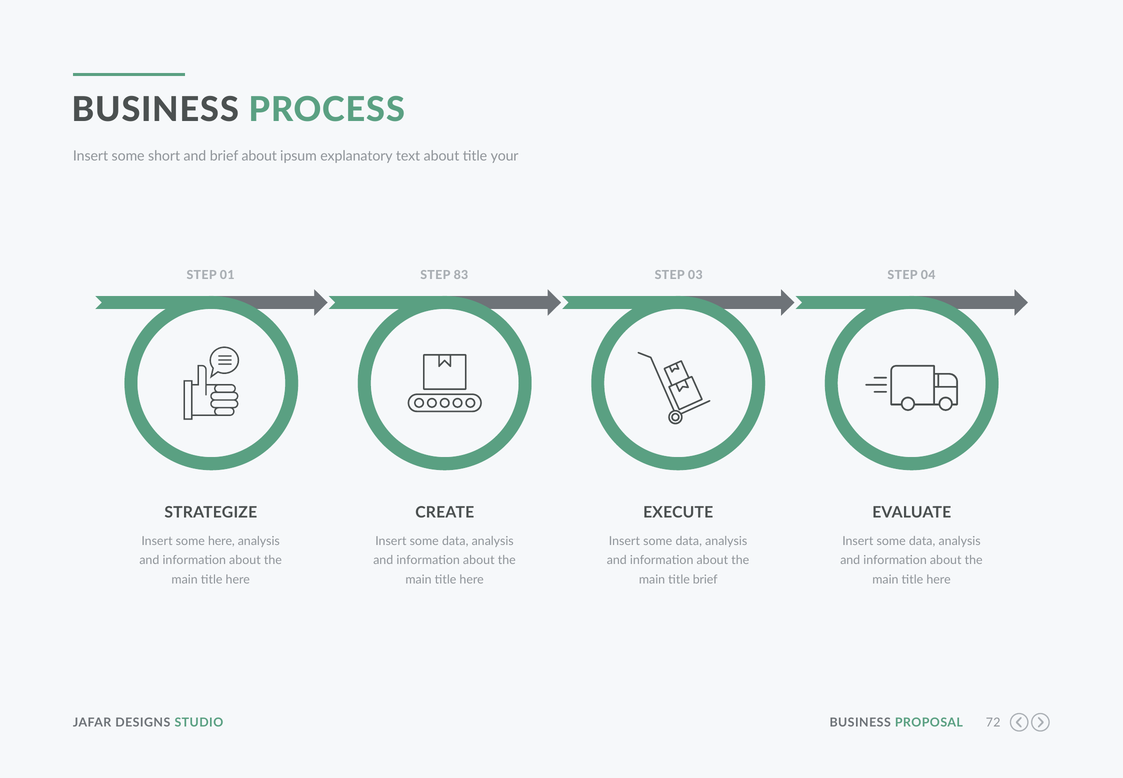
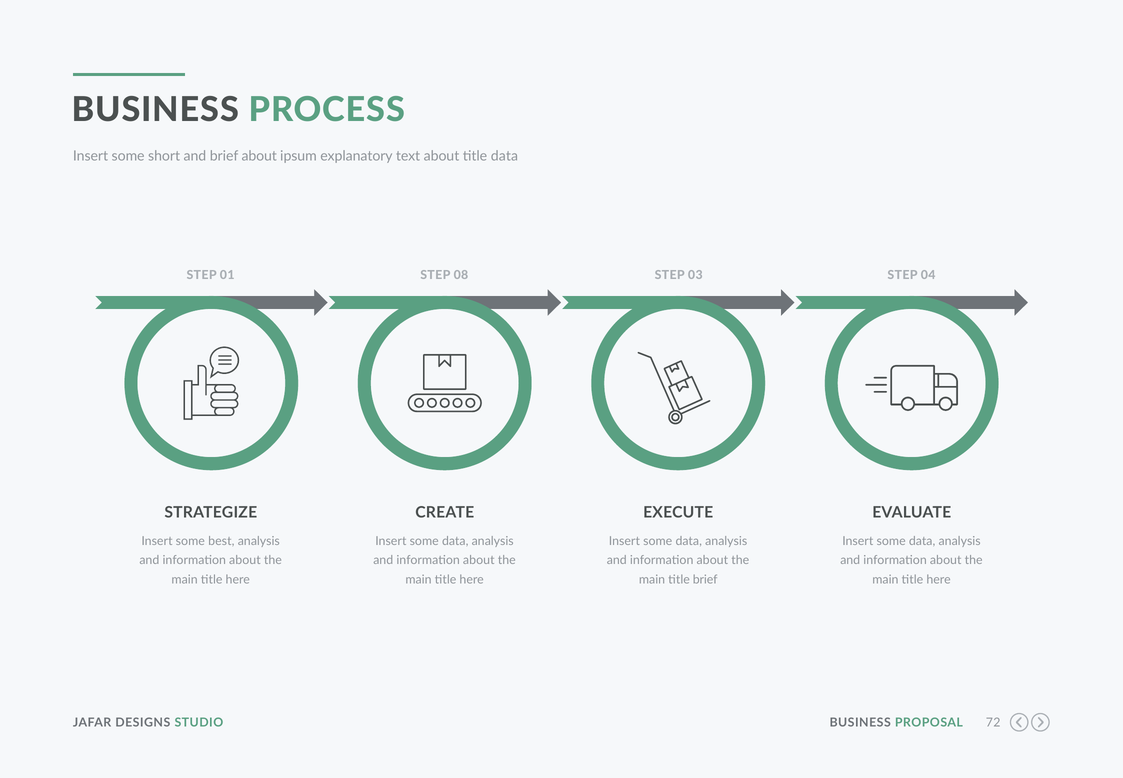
title your: your -> data (504, 156)
83: 83 -> 08 (461, 275)
some here: here -> best (221, 541)
